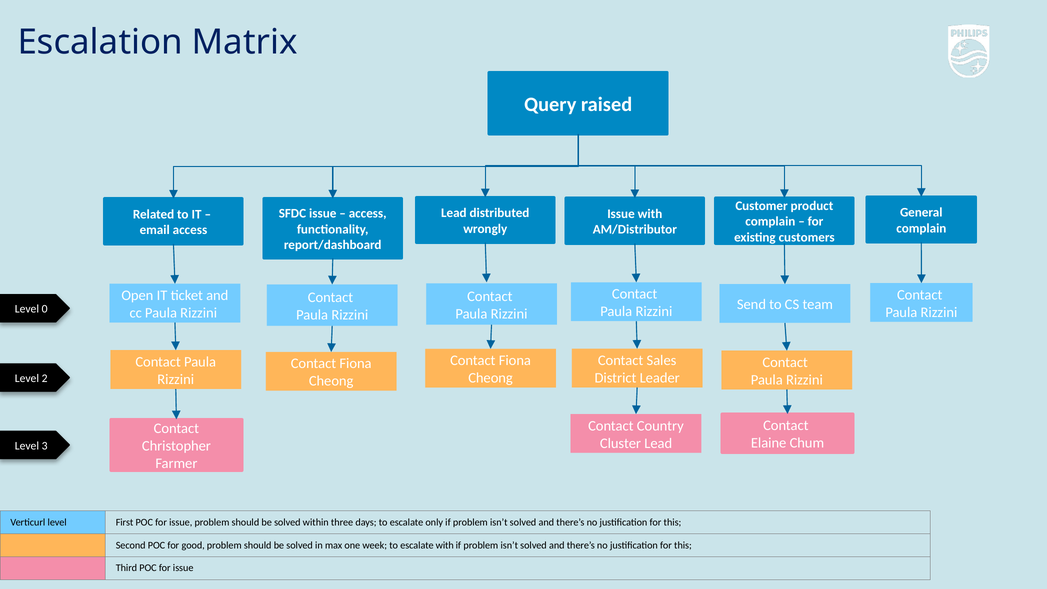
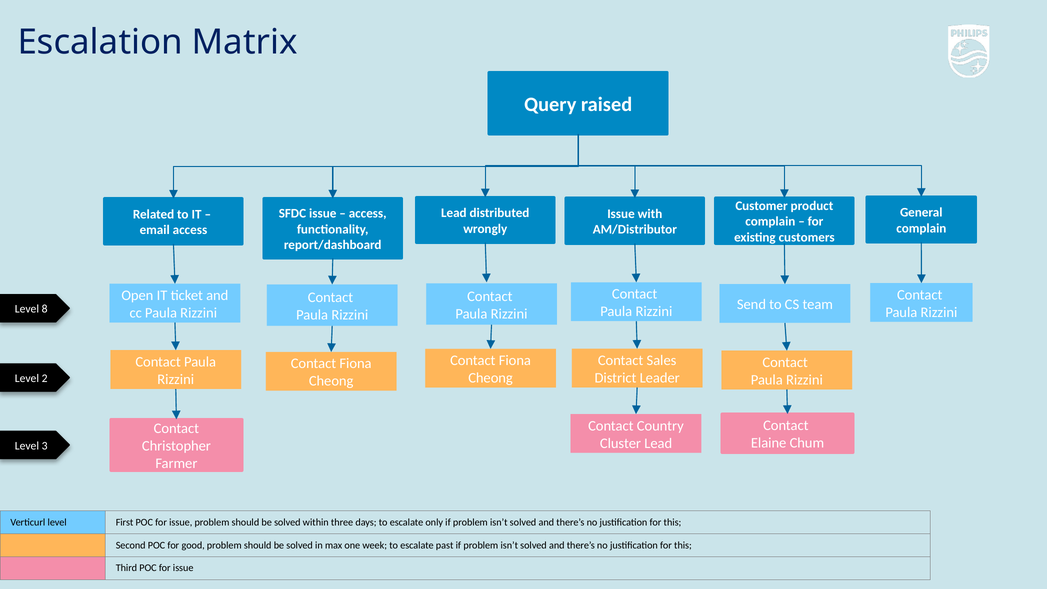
0: 0 -> 8 (45, 309)
escalate with: with -> past (445, 545)
